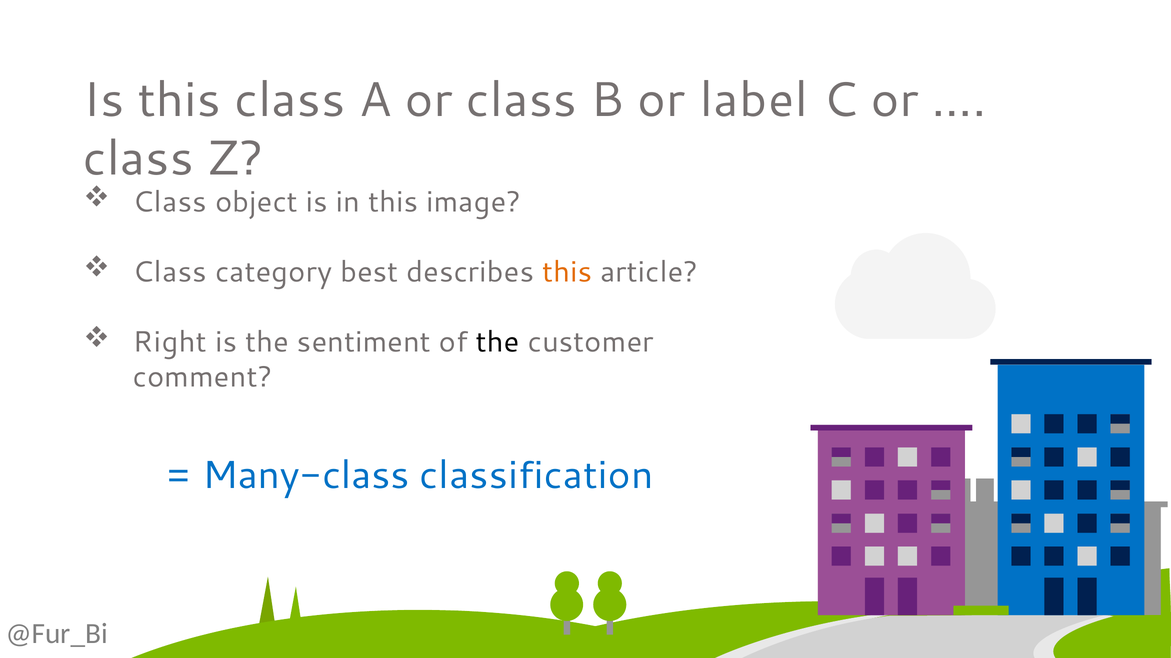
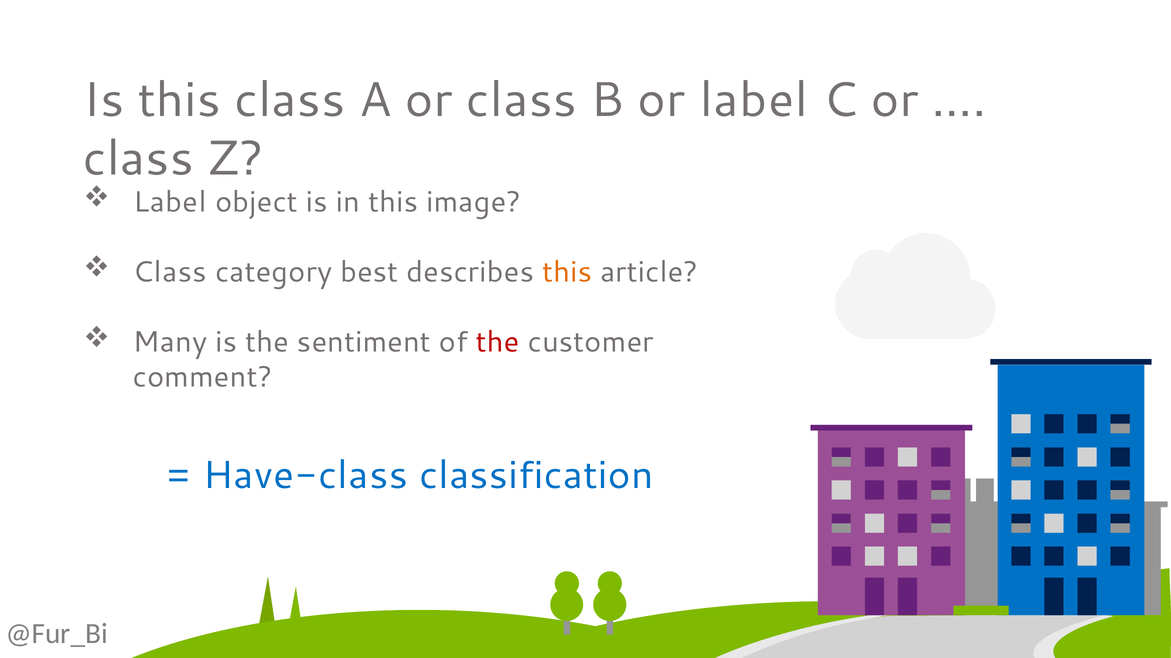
Class: Class -> Label (170, 202)
Right: Right -> Many (170, 343)
the colour: black -> red (498, 343)
Many-class: Many-class -> Have-class (305, 476)
